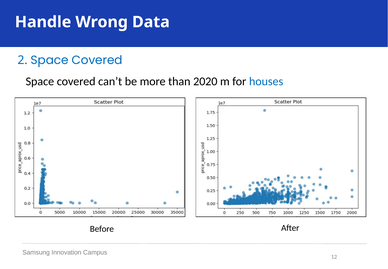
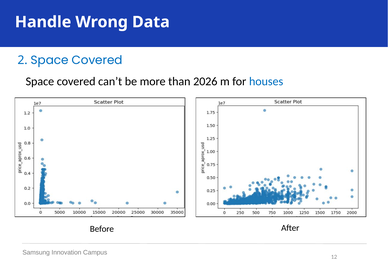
2020: 2020 -> 2026 (205, 81)
